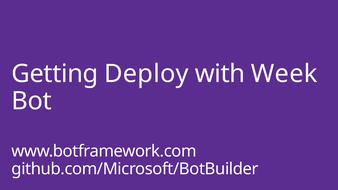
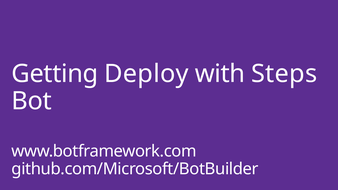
Week: Week -> Steps (284, 74)
